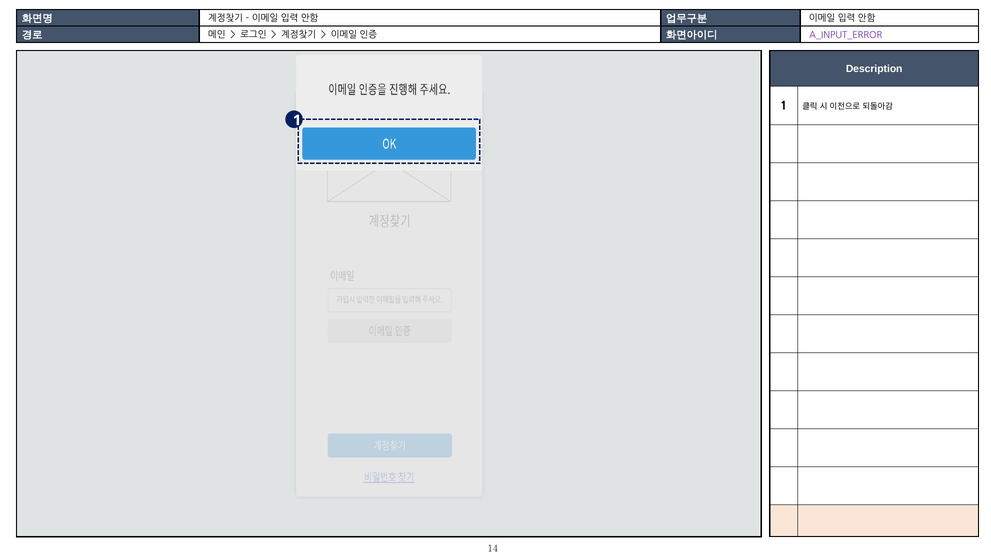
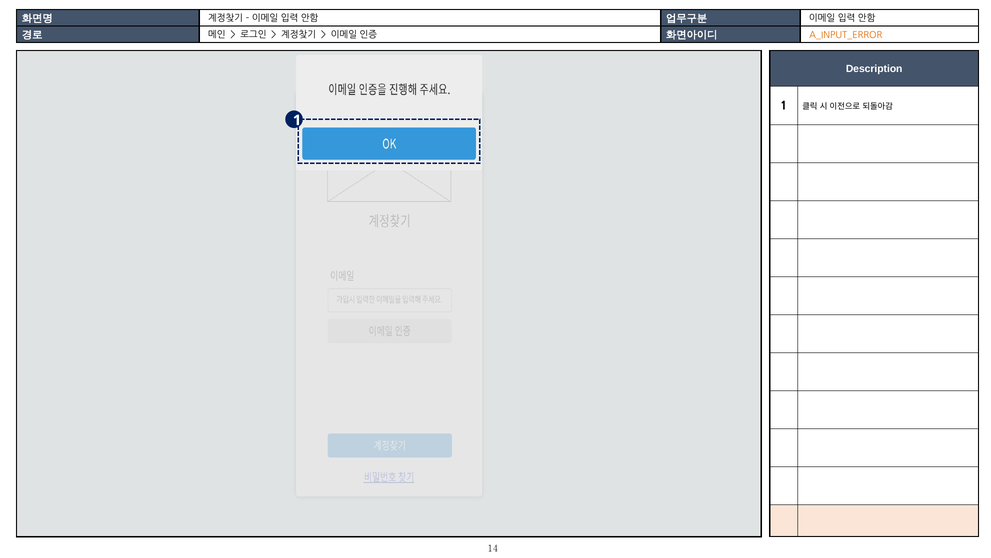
A_INPUT_ERROR colour: purple -> orange (846, 35)
